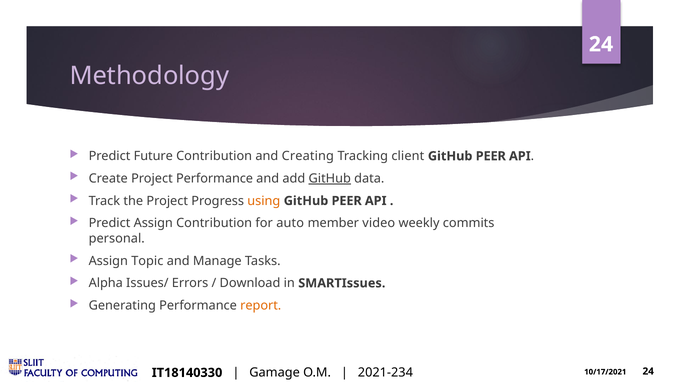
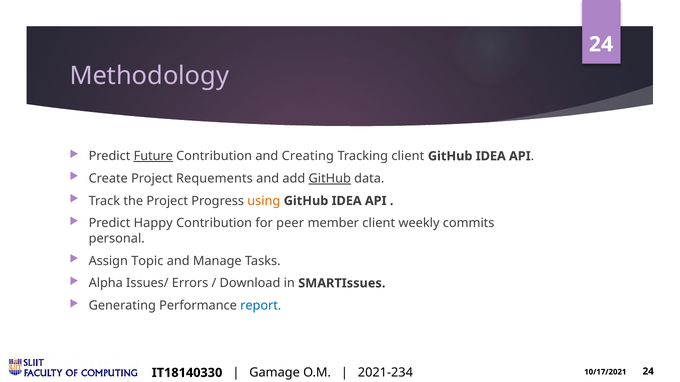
Future underline: none -> present (153, 156)
PEER: PEER -> IDEA (491, 156)
Project Performance: Performance -> Requements (214, 179)
PEER: PEER -> IDEA (347, 201)
Predict Assign: Assign -> Happy (153, 223)
auto: auto -> peer (290, 223)
member video: video -> client (379, 223)
report colour: orange -> blue (261, 306)
